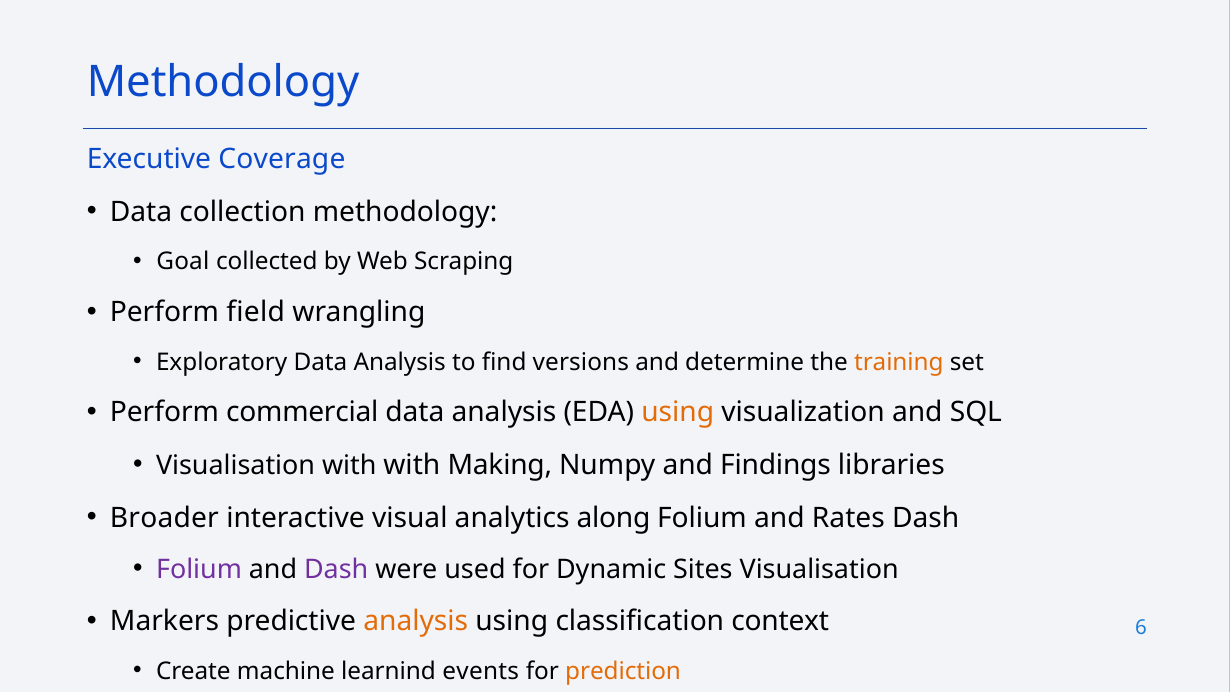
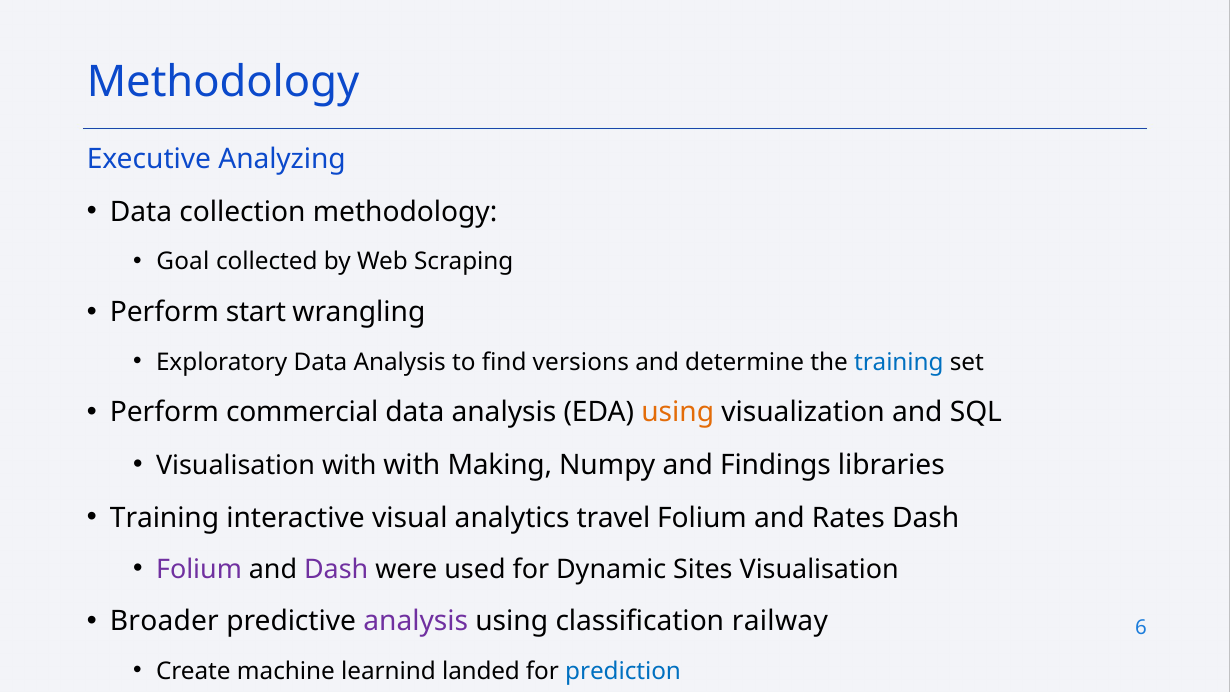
Coverage: Coverage -> Analyzing (282, 159)
field: field -> start (256, 312)
training colour: orange -> blue (899, 362)
Broader: Broader -> Training (165, 518)
along: along -> travel (614, 518)
Markers: Markers -> Broader (164, 621)
analysis colour: orange -> purple (416, 621)
context: context -> railway (780, 621)
events: events -> landed (481, 671)
prediction colour: orange -> blue (623, 671)
